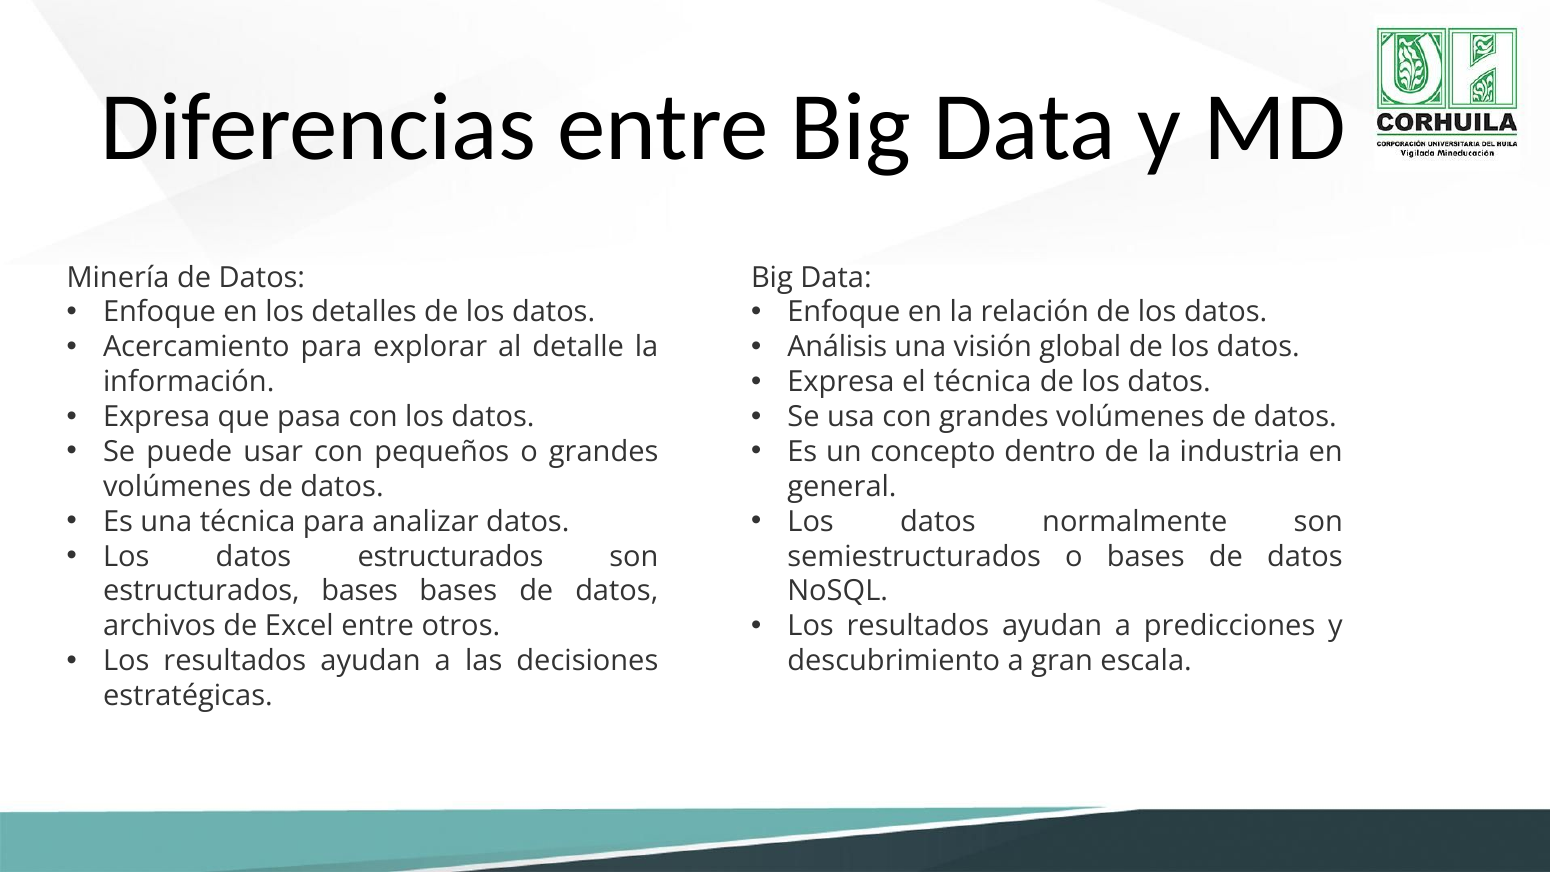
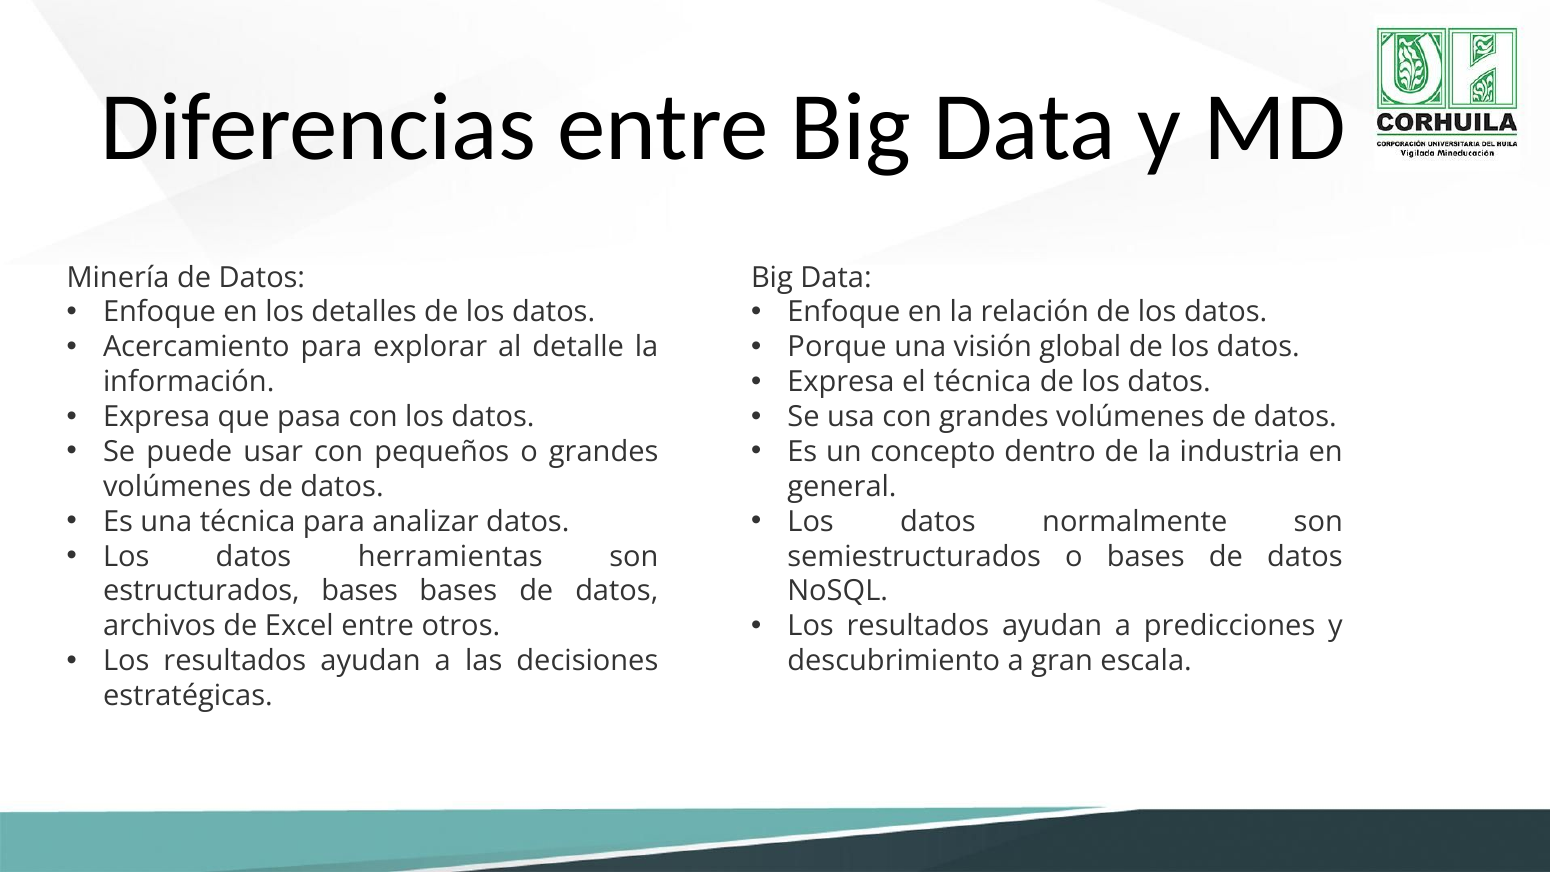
Análisis: Análisis -> Porque (837, 347)
datos estructurados: estructurados -> herramientas (450, 556)
